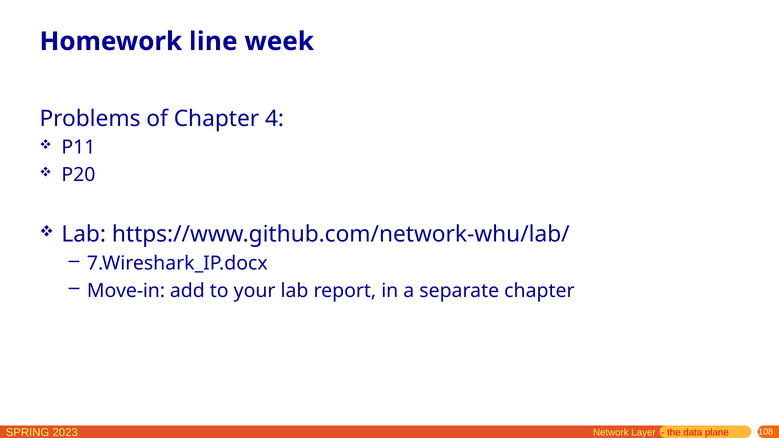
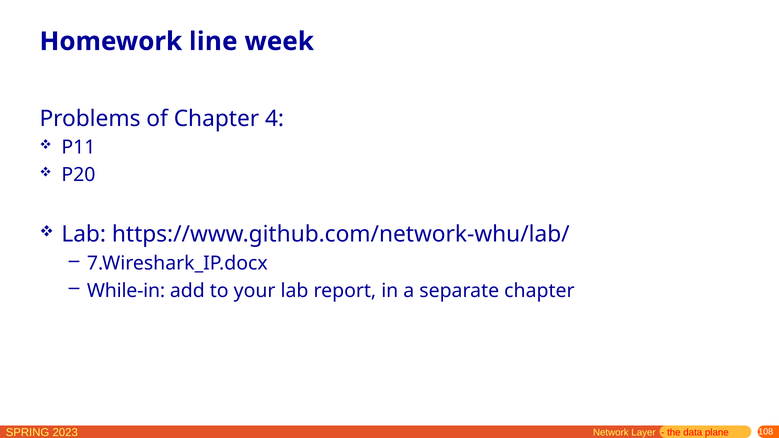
Move-in: Move-in -> While-in (126, 291)
